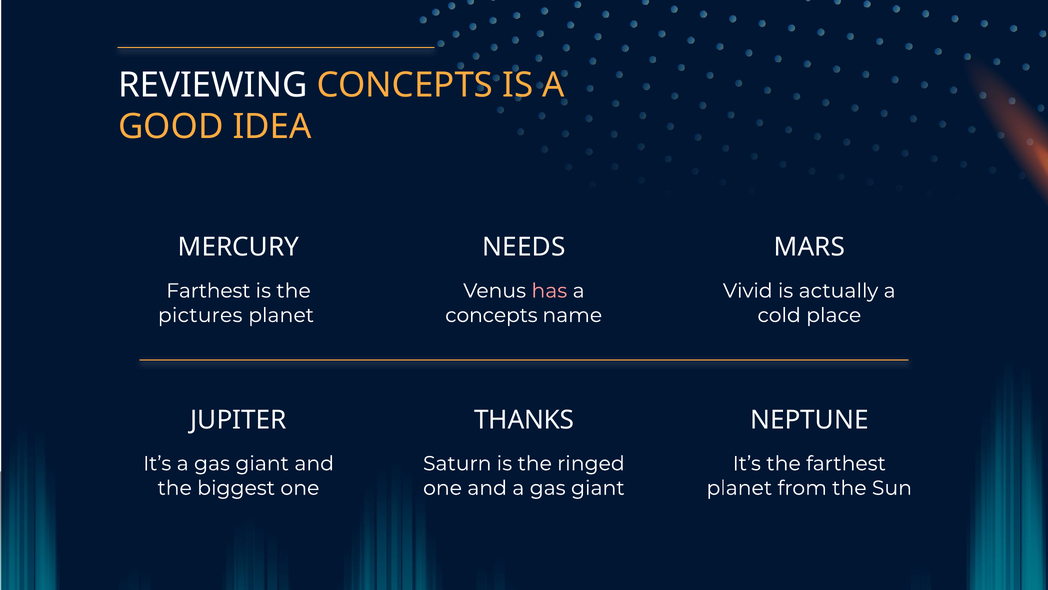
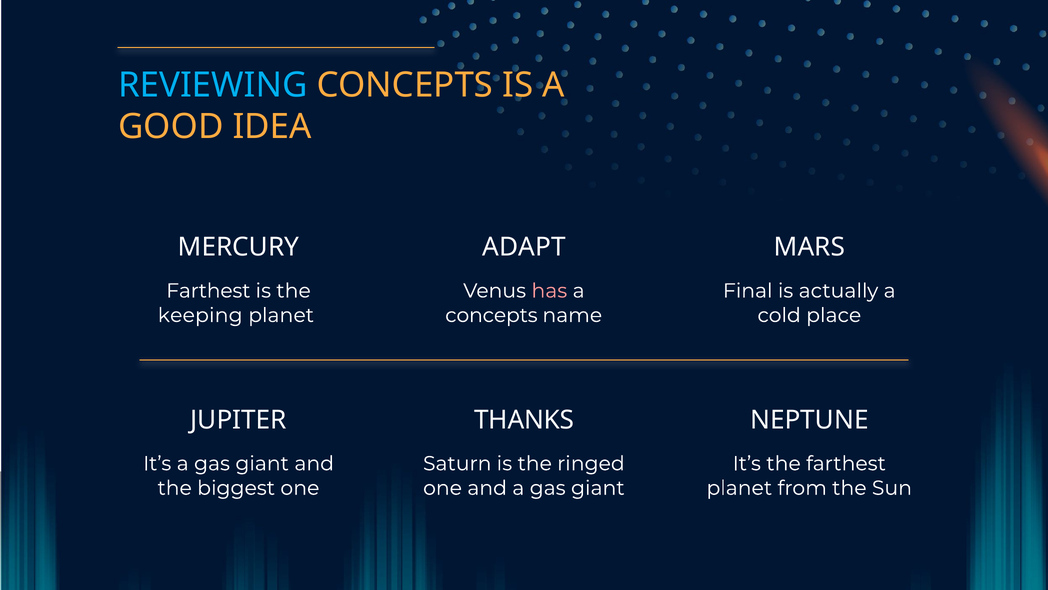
REVIEWING colour: white -> light blue (213, 85)
NEEDS: NEEDS -> ADAPT (524, 247)
Vivid: Vivid -> Final (748, 291)
pictures: pictures -> keeping (200, 315)
